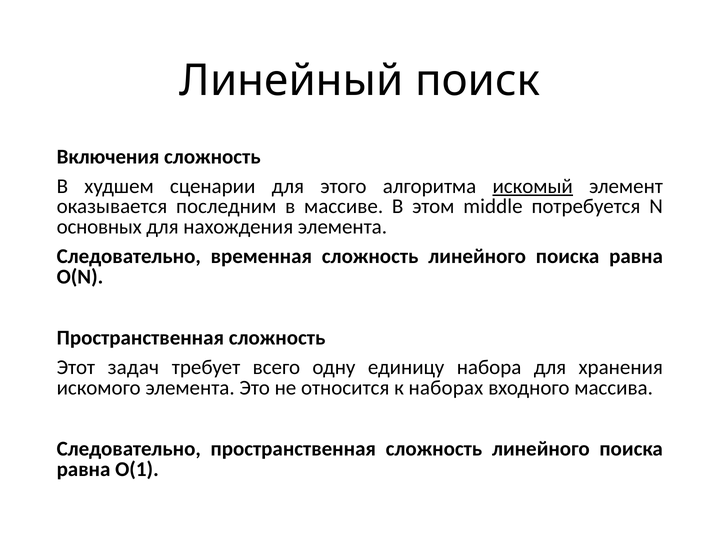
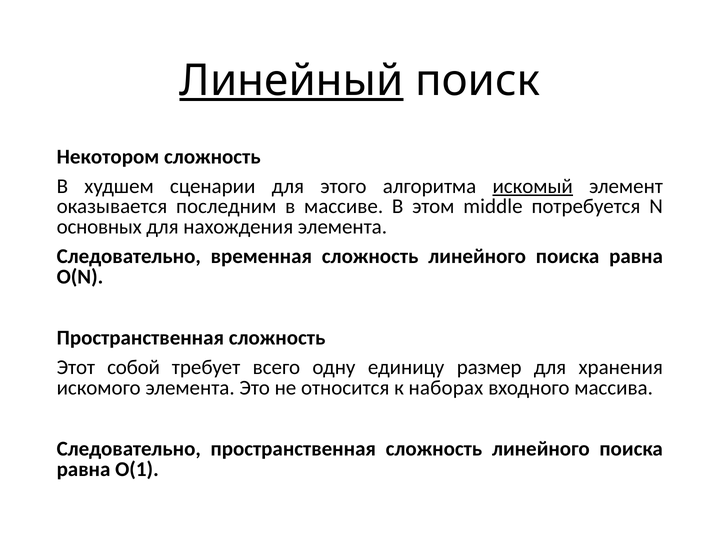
Линейный underline: none -> present (292, 81)
Включения: Включения -> Некотором (108, 157)
задач: задач -> собой (134, 367)
набора: набора -> размер (489, 367)
